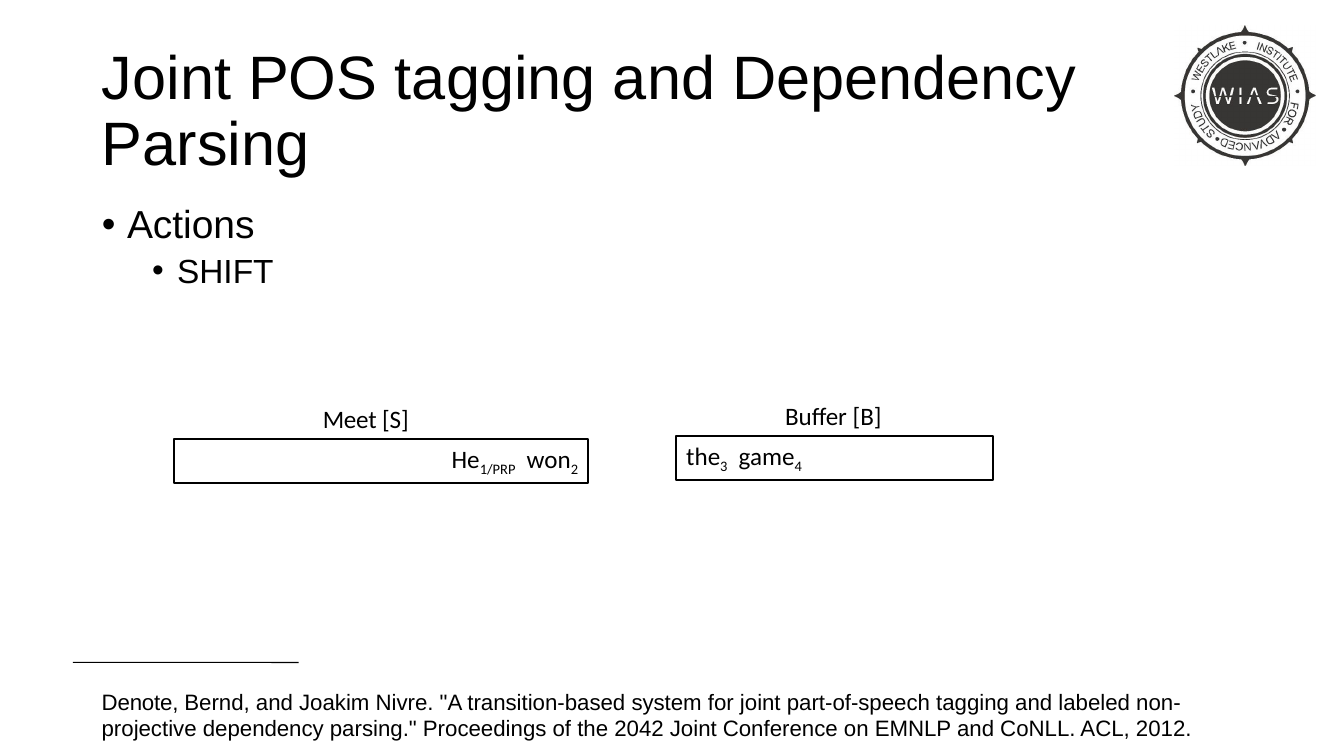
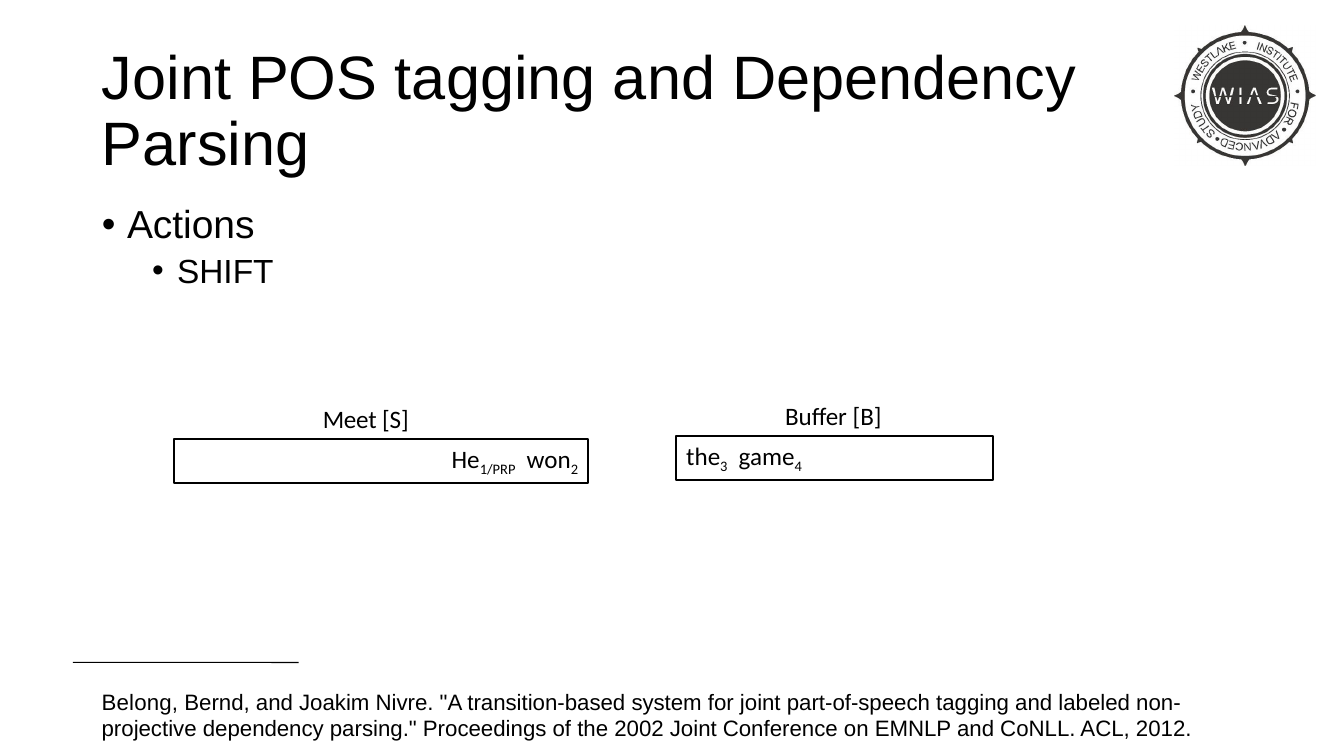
Denote: Denote -> Belong (140, 703)
2042: 2042 -> 2002 (639, 730)
